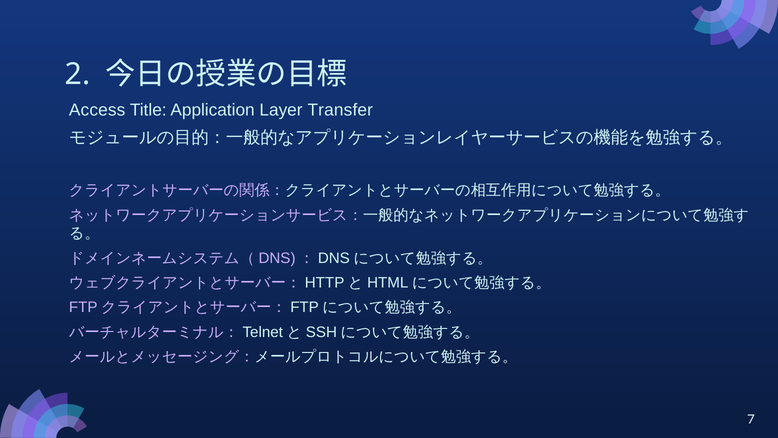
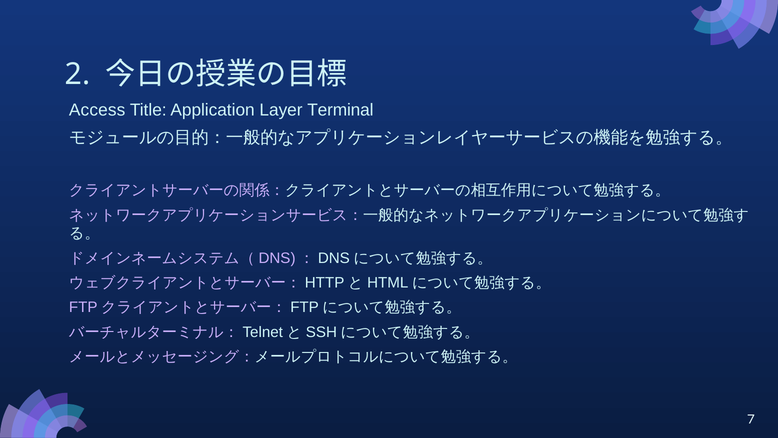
Transfer: Transfer -> Terminal (340, 110)
